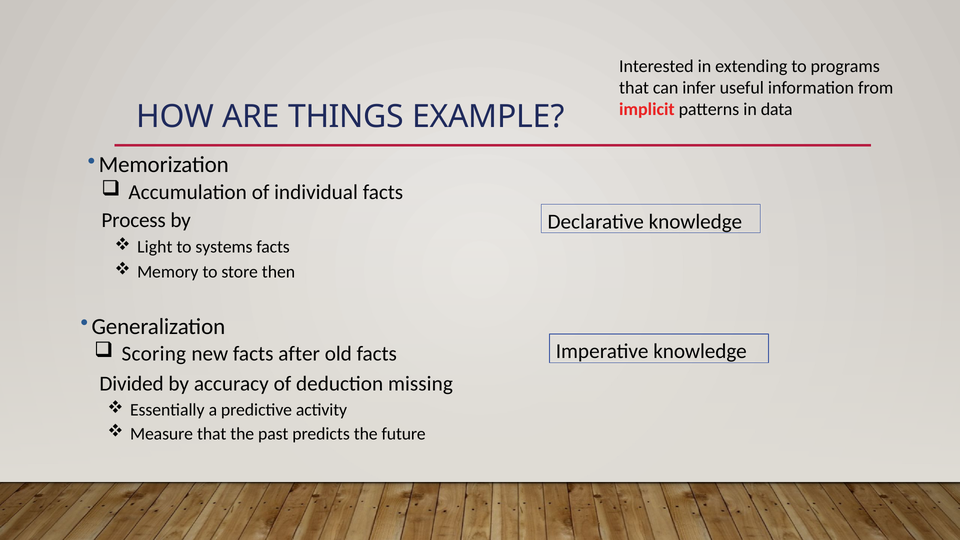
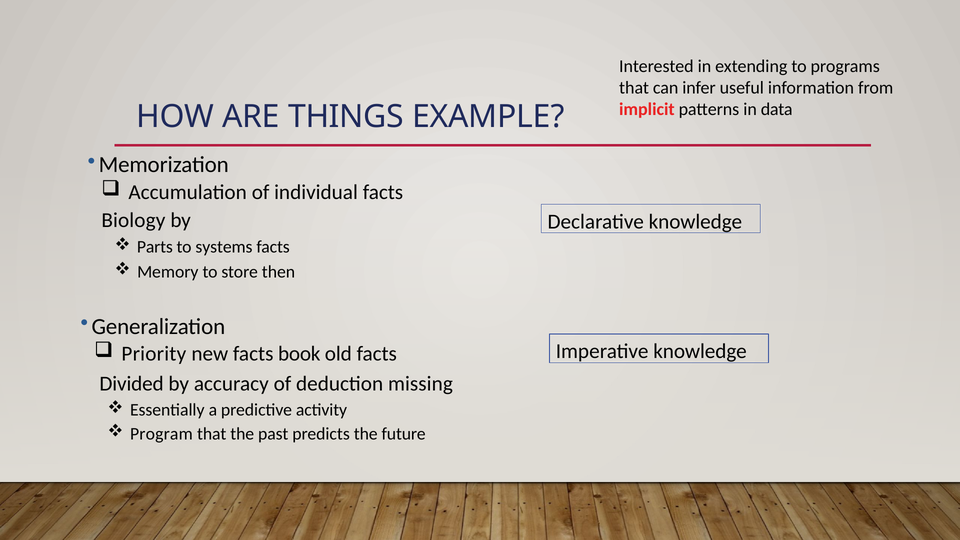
Process: Process -> Biology (133, 220)
Light: Light -> Parts (155, 247)
Scoring: Scoring -> Priority (154, 354)
after: after -> book (299, 354)
Measure: Measure -> Program (161, 434)
